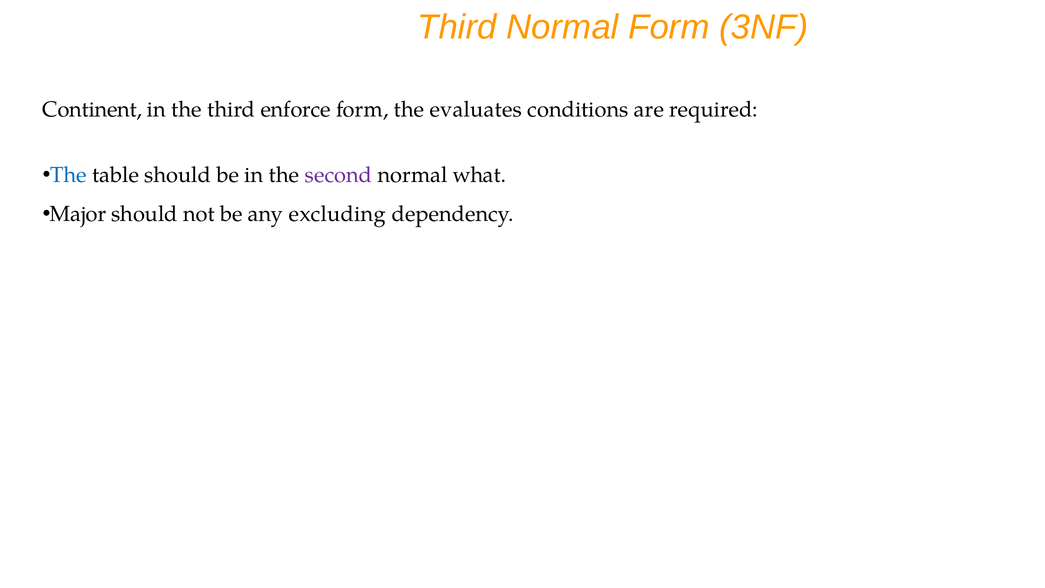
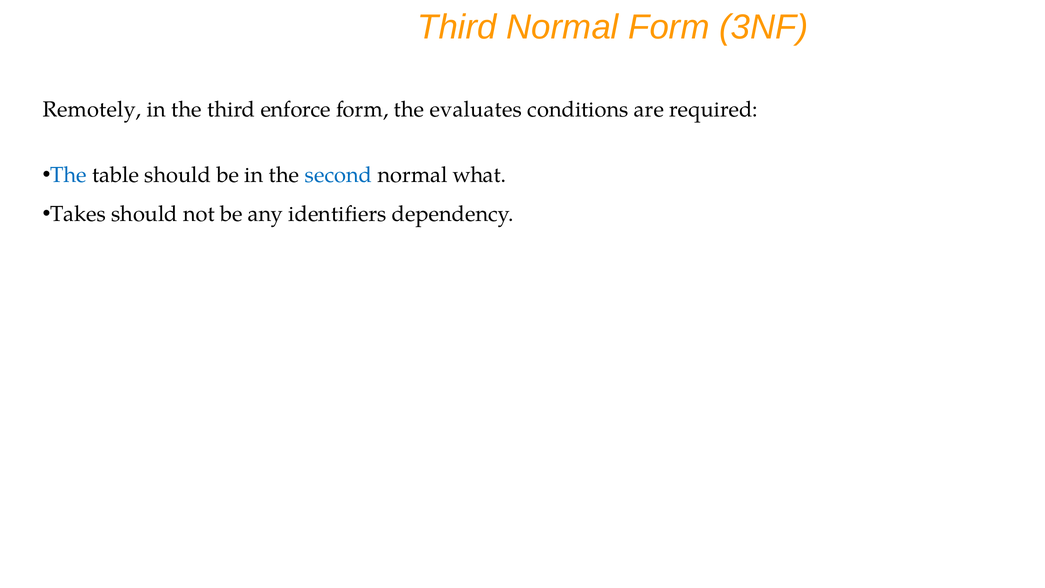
Continent: Continent -> Remotely (92, 110)
second colour: purple -> blue (339, 175)
Major: Major -> Takes (78, 214)
excluding: excluding -> identifiers (337, 214)
